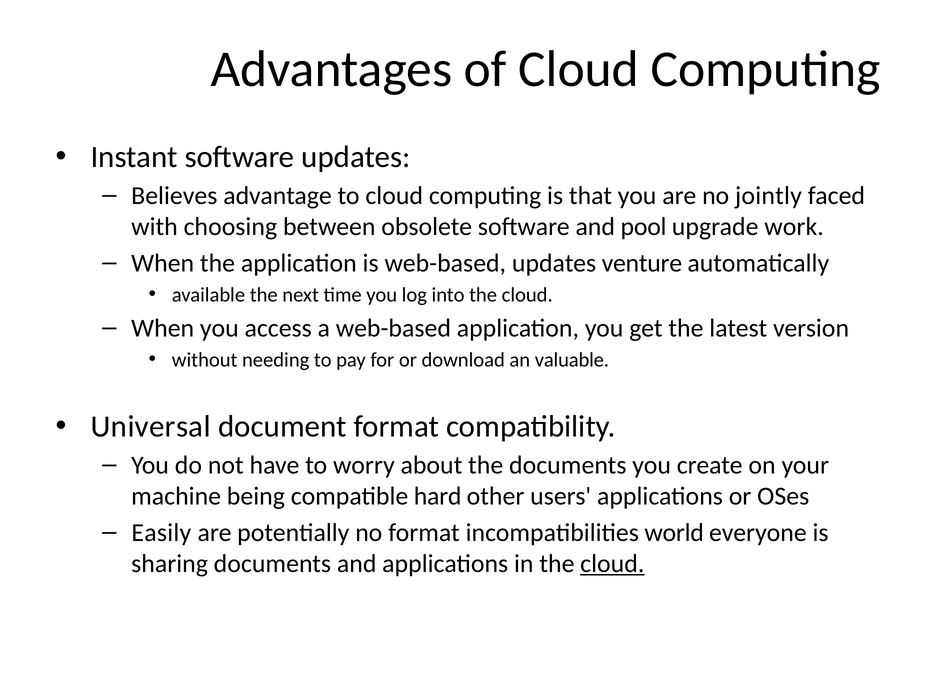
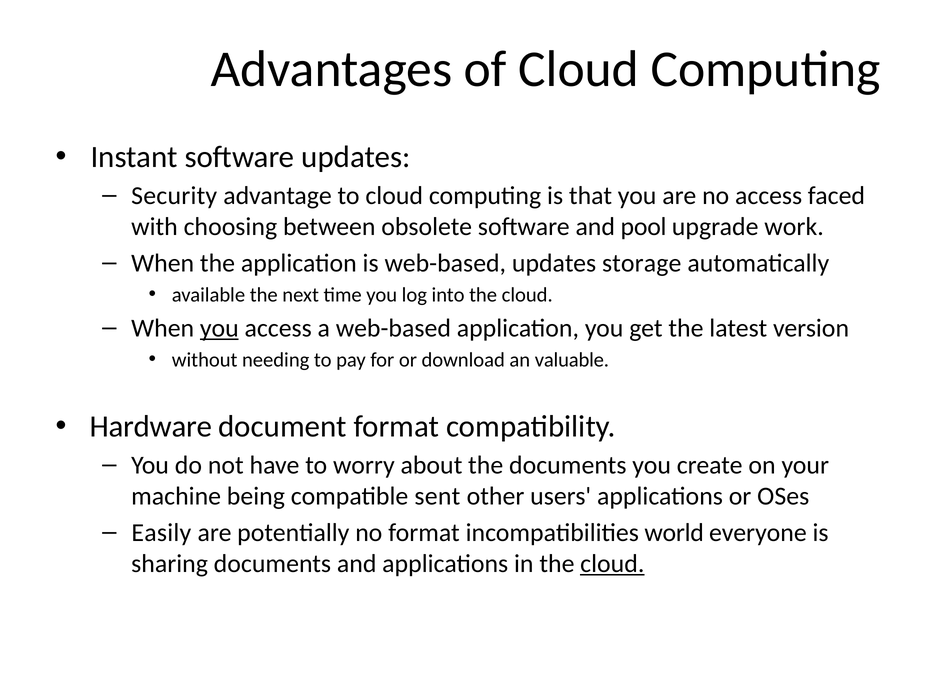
Believes: Believes -> Security (174, 196)
no jointly: jointly -> access (769, 196)
venture: venture -> storage (642, 263)
you underline: none -> present (219, 328)
Universal: Universal -> Hardware (151, 426)
hard: hard -> sent (437, 496)
